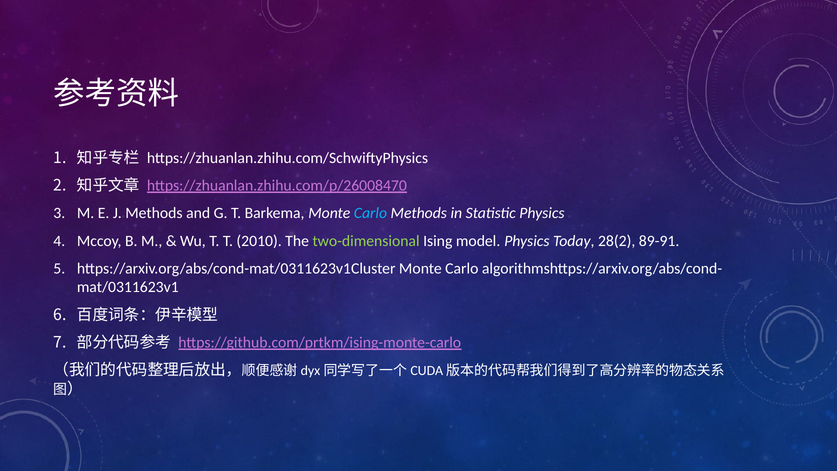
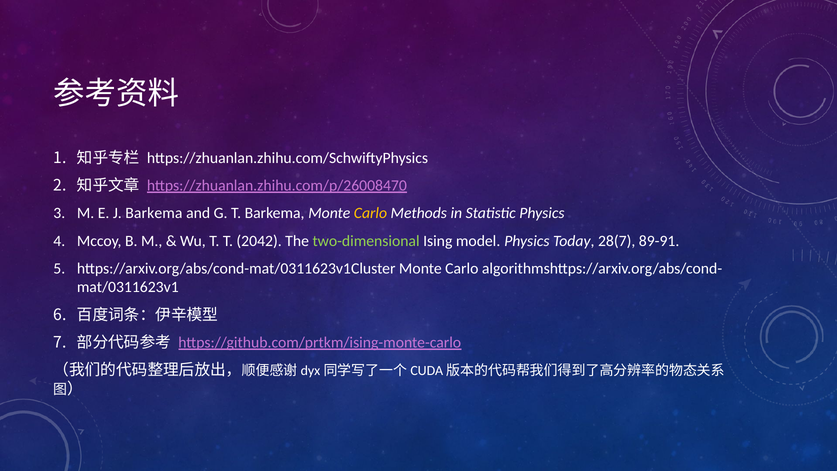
J Methods: Methods -> Barkema (154, 213)
Carlo colour: light blue -> yellow (370, 213)
2010: 2010 -> 2042 (259, 241)
28(2: 28(2 -> 28(7 (617, 241)
